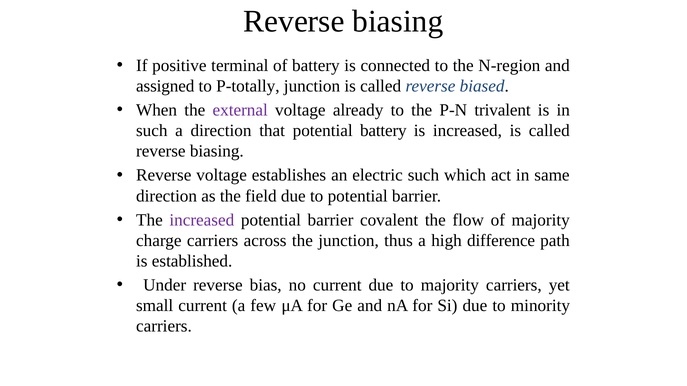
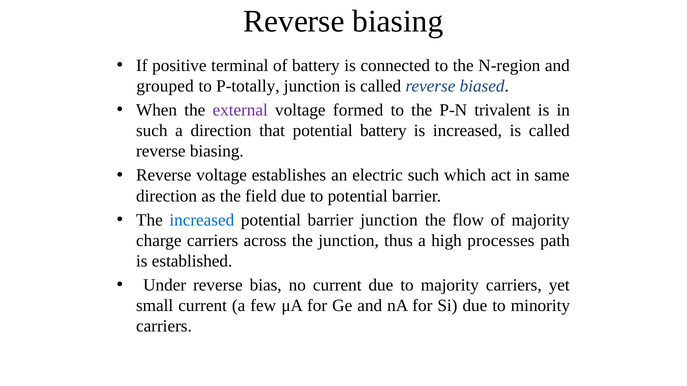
assigned: assigned -> grouped (165, 86)
already: already -> formed (358, 110)
increased colour: purple -> blue (202, 220)
barrier covalent: covalent -> junction (389, 220)
difference: difference -> processes (501, 241)
